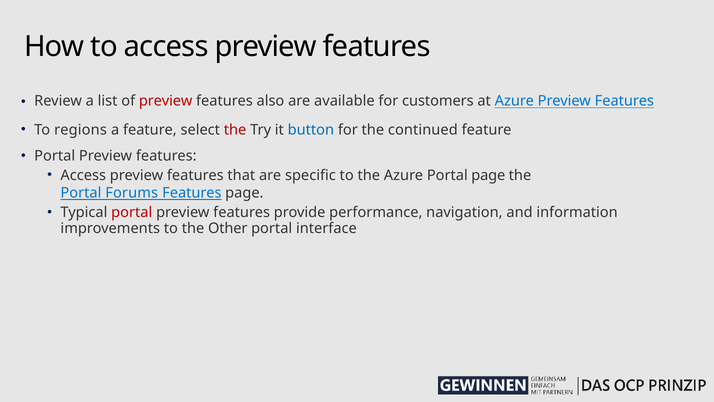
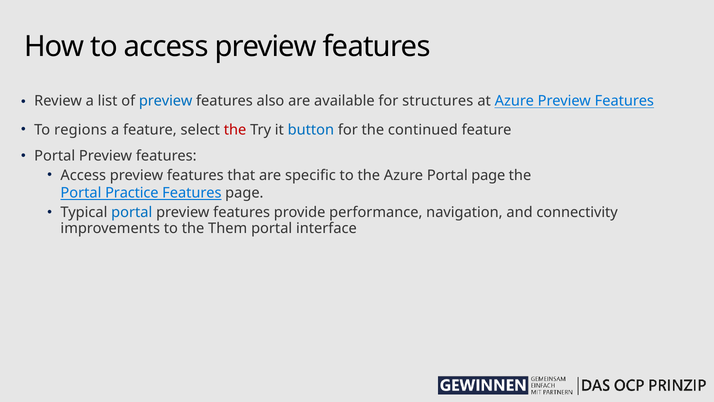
preview colour: red -> blue (166, 101)
customers: customers -> structures (438, 101)
Forums: Forums -> Practice (132, 193)
portal colour: red -> blue (132, 212)
information: information -> connectivity (577, 212)
Other: Other -> Them (228, 228)
